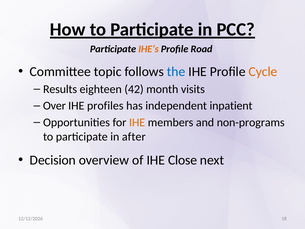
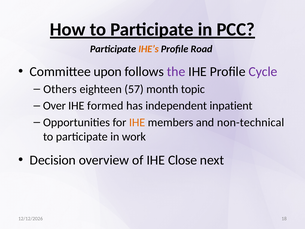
topic: topic -> upon (108, 72)
the colour: blue -> purple (176, 72)
Cycle colour: orange -> purple (263, 72)
Results: Results -> Others (60, 89)
42: 42 -> 57 (134, 89)
visits: visits -> topic (193, 89)
profiles: profiles -> formed (105, 106)
non-programs: non-programs -> non-technical (251, 122)
after: after -> work (134, 136)
